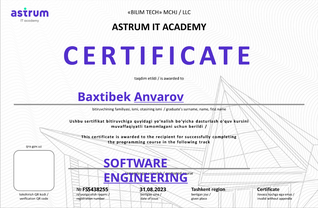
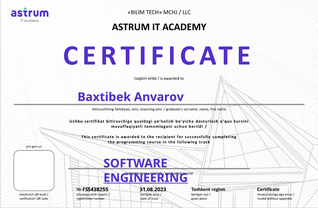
Anvarov underline: present -> none (159, 97)
